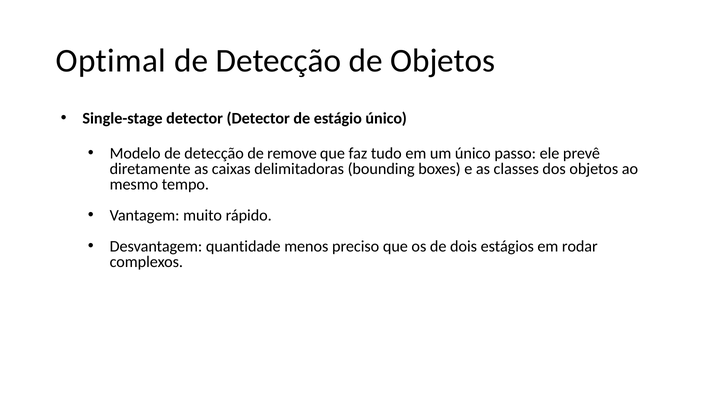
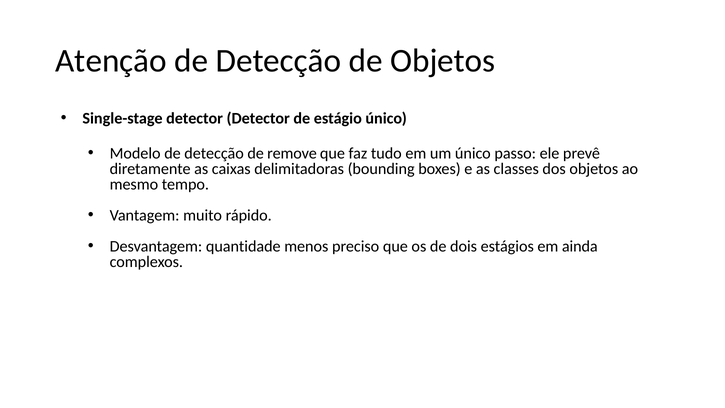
Optimal: Optimal -> Atenção (111, 61)
rodar: rodar -> ainda (580, 246)
